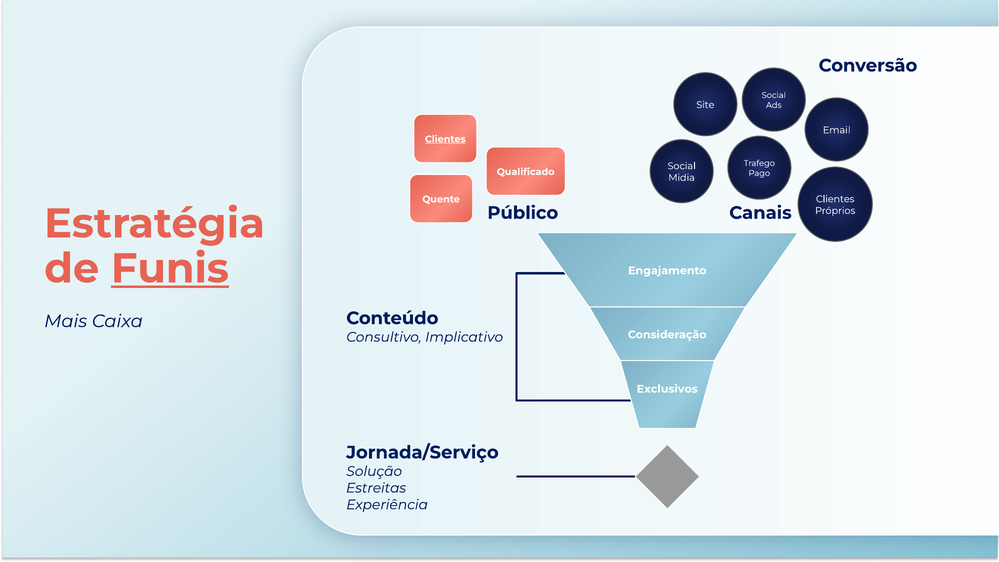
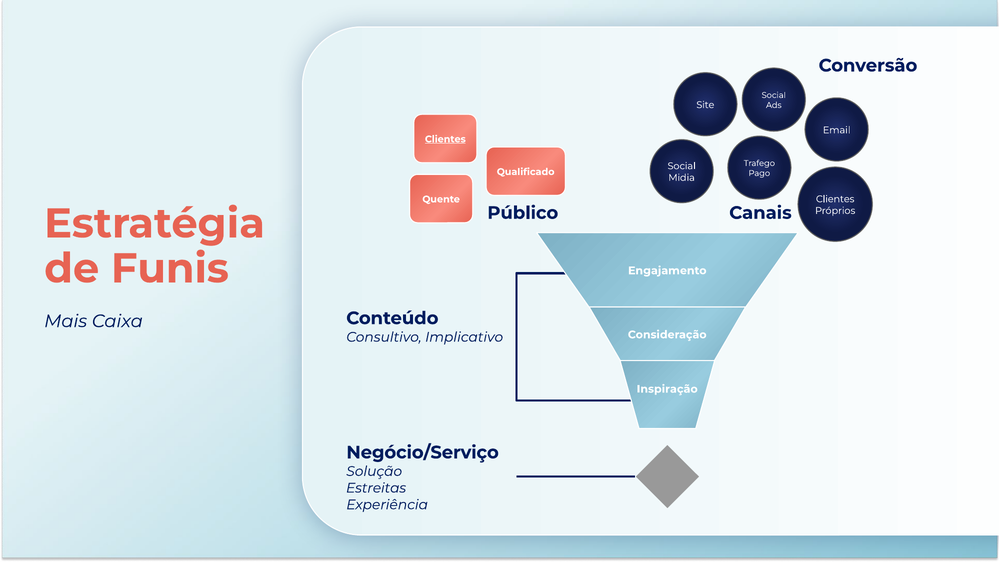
Funis underline: present -> none (170, 269)
Exclusivos: Exclusivos -> Inspiração (667, 389)
Jornada/Serviço: Jornada/Serviço -> Negócio/Serviço (423, 452)
